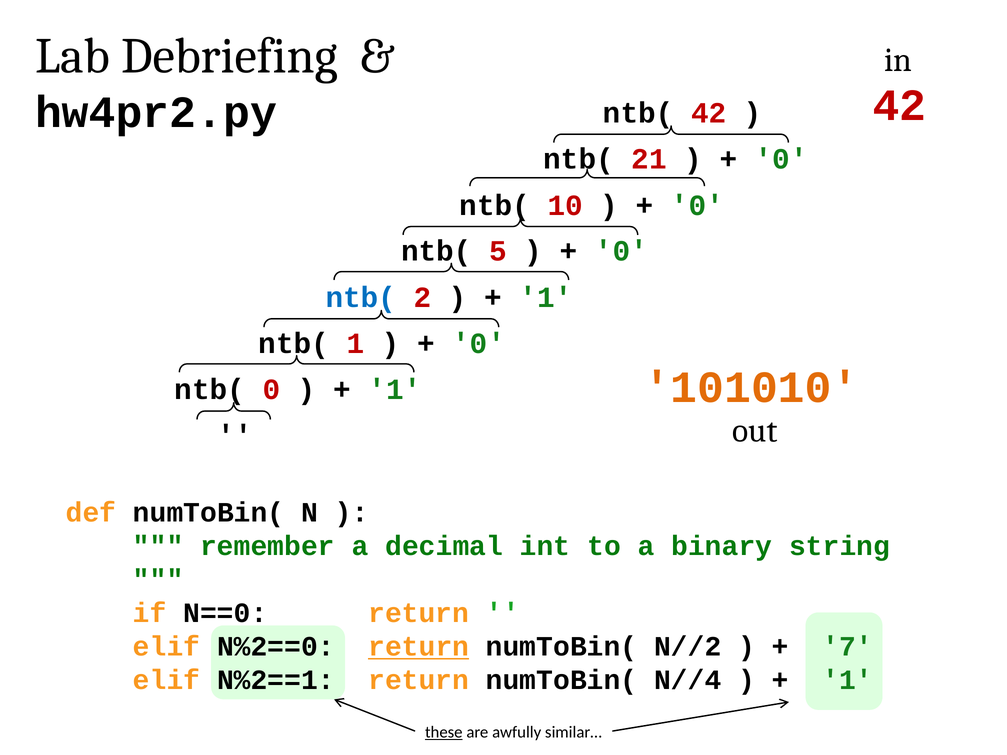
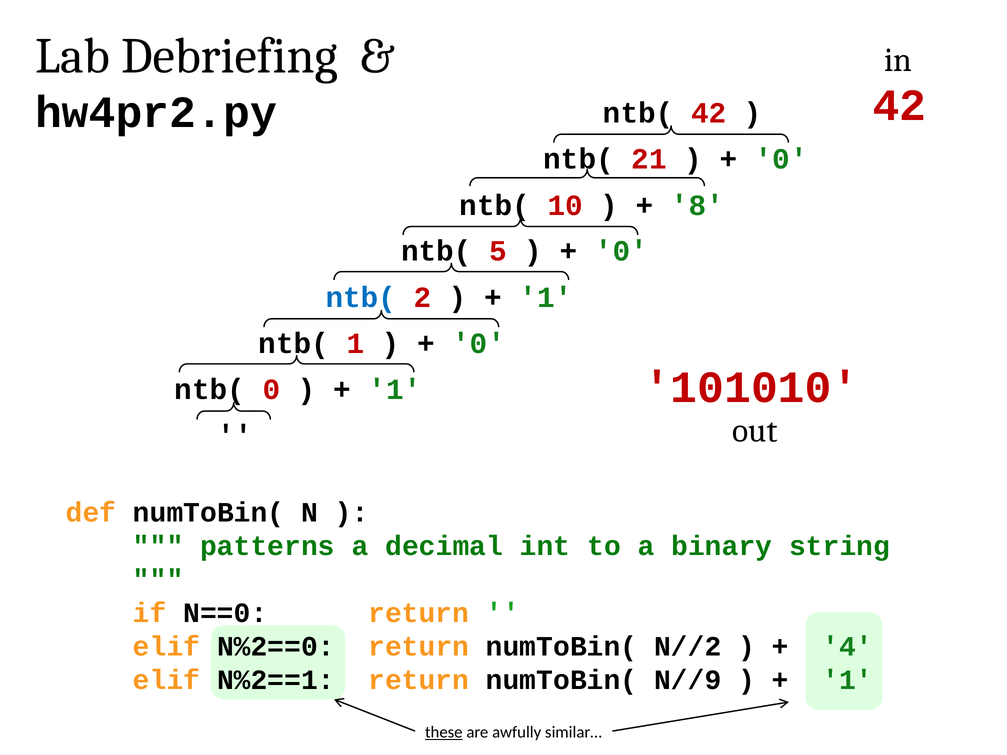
0: 0 -> 8 (697, 205)
101010 colour: orange -> red (751, 387)
remember: remember -> patterns (267, 546)
return underline: present -> none (419, 647)
7: 7 -> 4 (847, 647)
N//4: N//4 -> N//9 (688, 680)
